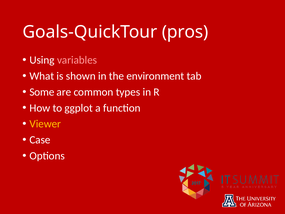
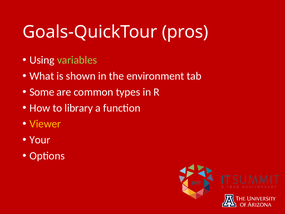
variables colour: pink -> light green (77, 60)
ggplot: ggplot -> library (79, 108)
Case: Case -> Your (40, 140)
